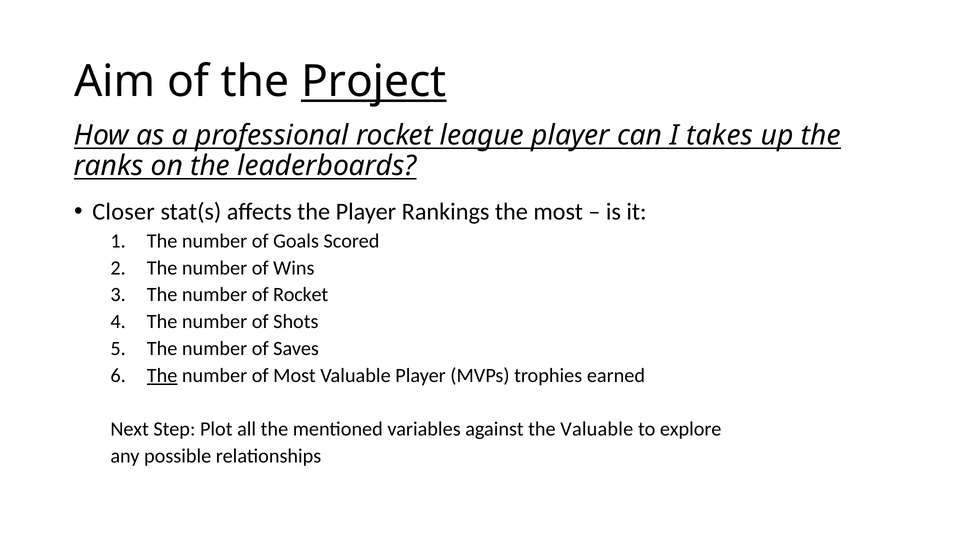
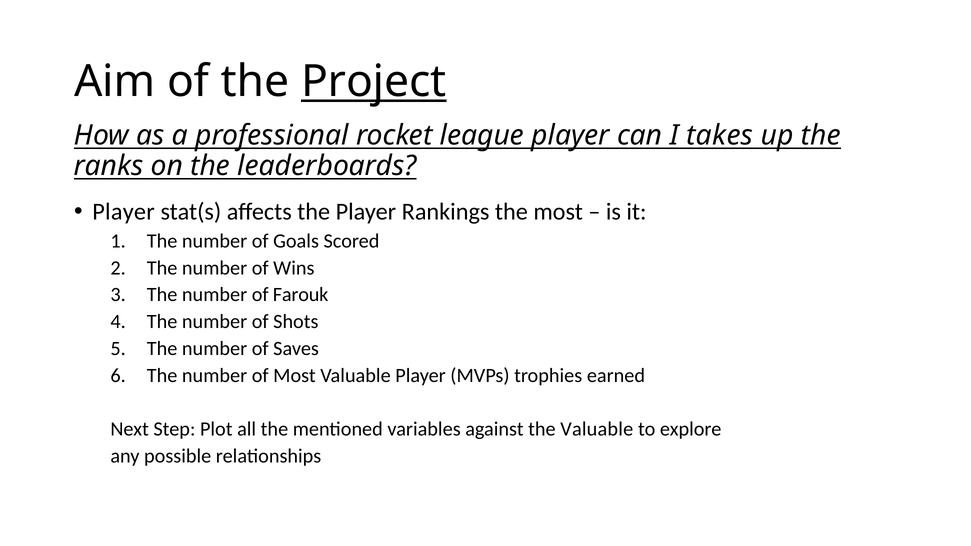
Closer: Closer -> Player (124, 212)
of Rocket: Rocket -> Farouk (301, 295)
The underline: present -> none (162, 376)
